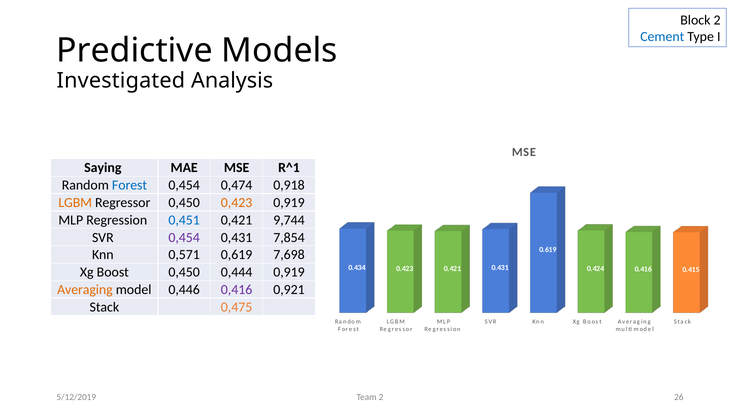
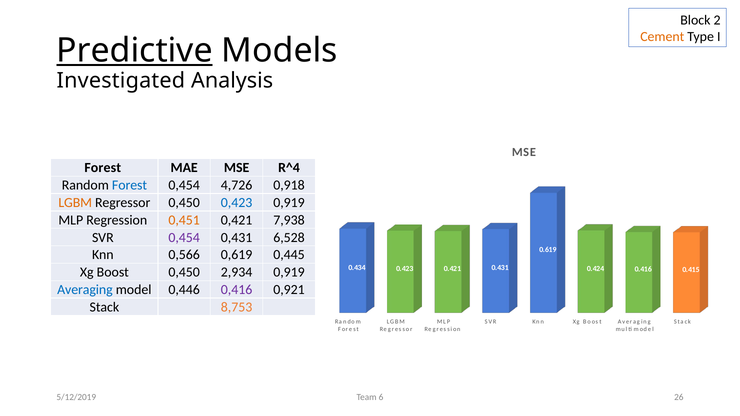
Cement colour: blue -> orange (662, 37)
Predictive underline: none -> present (135, 50)
Saying: Saying -> Forest (103, 168)
R^1: R^1 -> R^4 (289, 168)
0,474: 0,474 -> 4,726 (237, 185)
0,423 colour: orange -> blue (237, 203)
0,451 colour: blue -> orange (184, 220)
9,744: 9,744 -> 7,938 (289, 220)
7,854: 7,854 -> 6,528 (289, 238)
0,571: 0,571 -> 0,566 (184, 255)
7,698: 7,698 -> 0,445 (289, 255)
0,444: 0,444 -> 2,934 (237, 272)
Averaging colour: orange -> blue (85, 290)
0,475: 0,475 -> 8,753 (237, 307)
Team 2: 2 -> 6 (381, 397)
